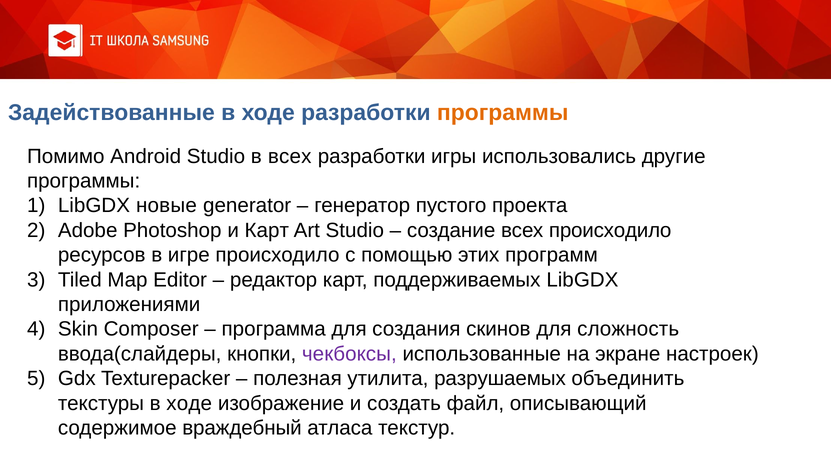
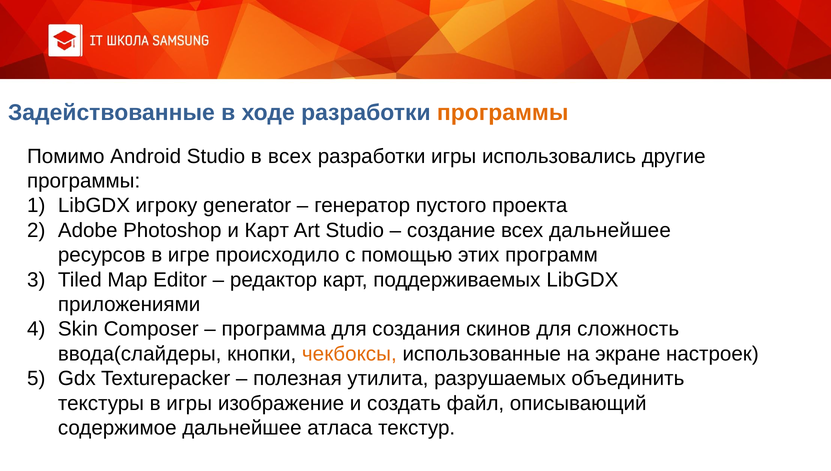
новые: новые -> игроку (166, 206)
всех происходило: происходило -> дальнейшее (610, 230)
чекбоксы colour: purple -> orange (349, 354)
текстуры в ходе: ходе -> игры (189, 403)
содержимое враждебный: враждебный -> дальнейшее (242, 428)
